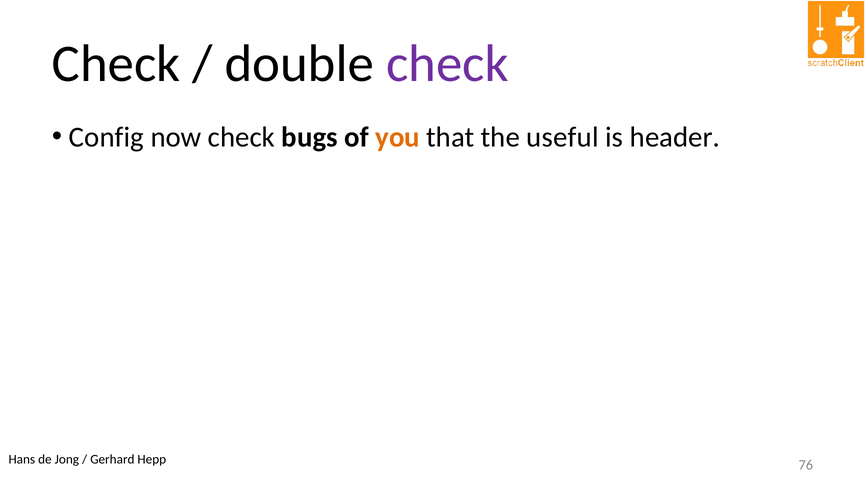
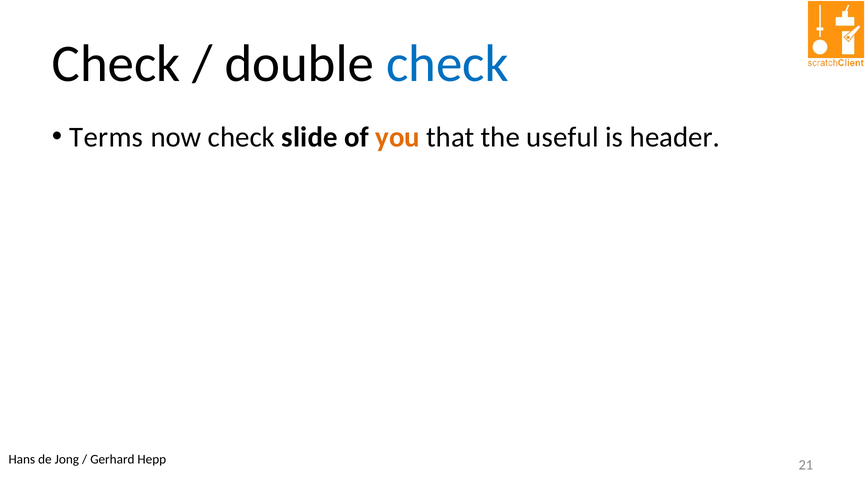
check colour: purple -> blue (447, 64)
Config: Config -> Terms (106, 137)
bugs: bugs -> slide (310, 137)
76: 76 -> 21 (806, 465)
